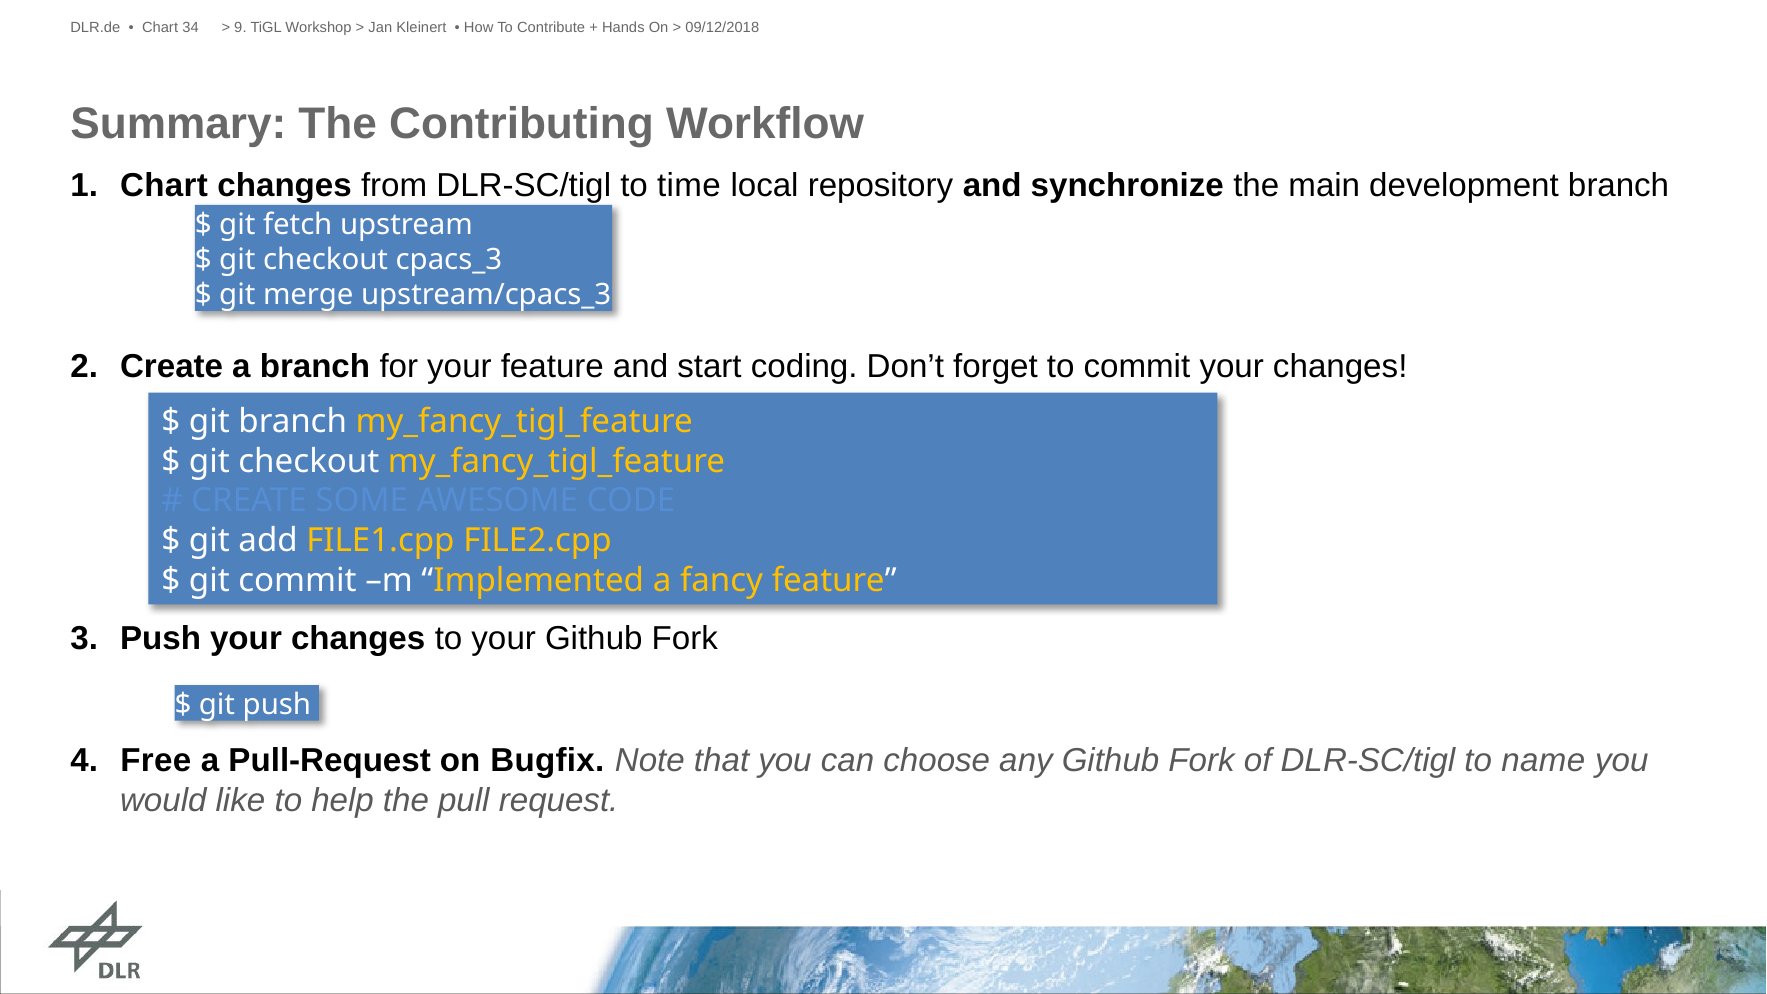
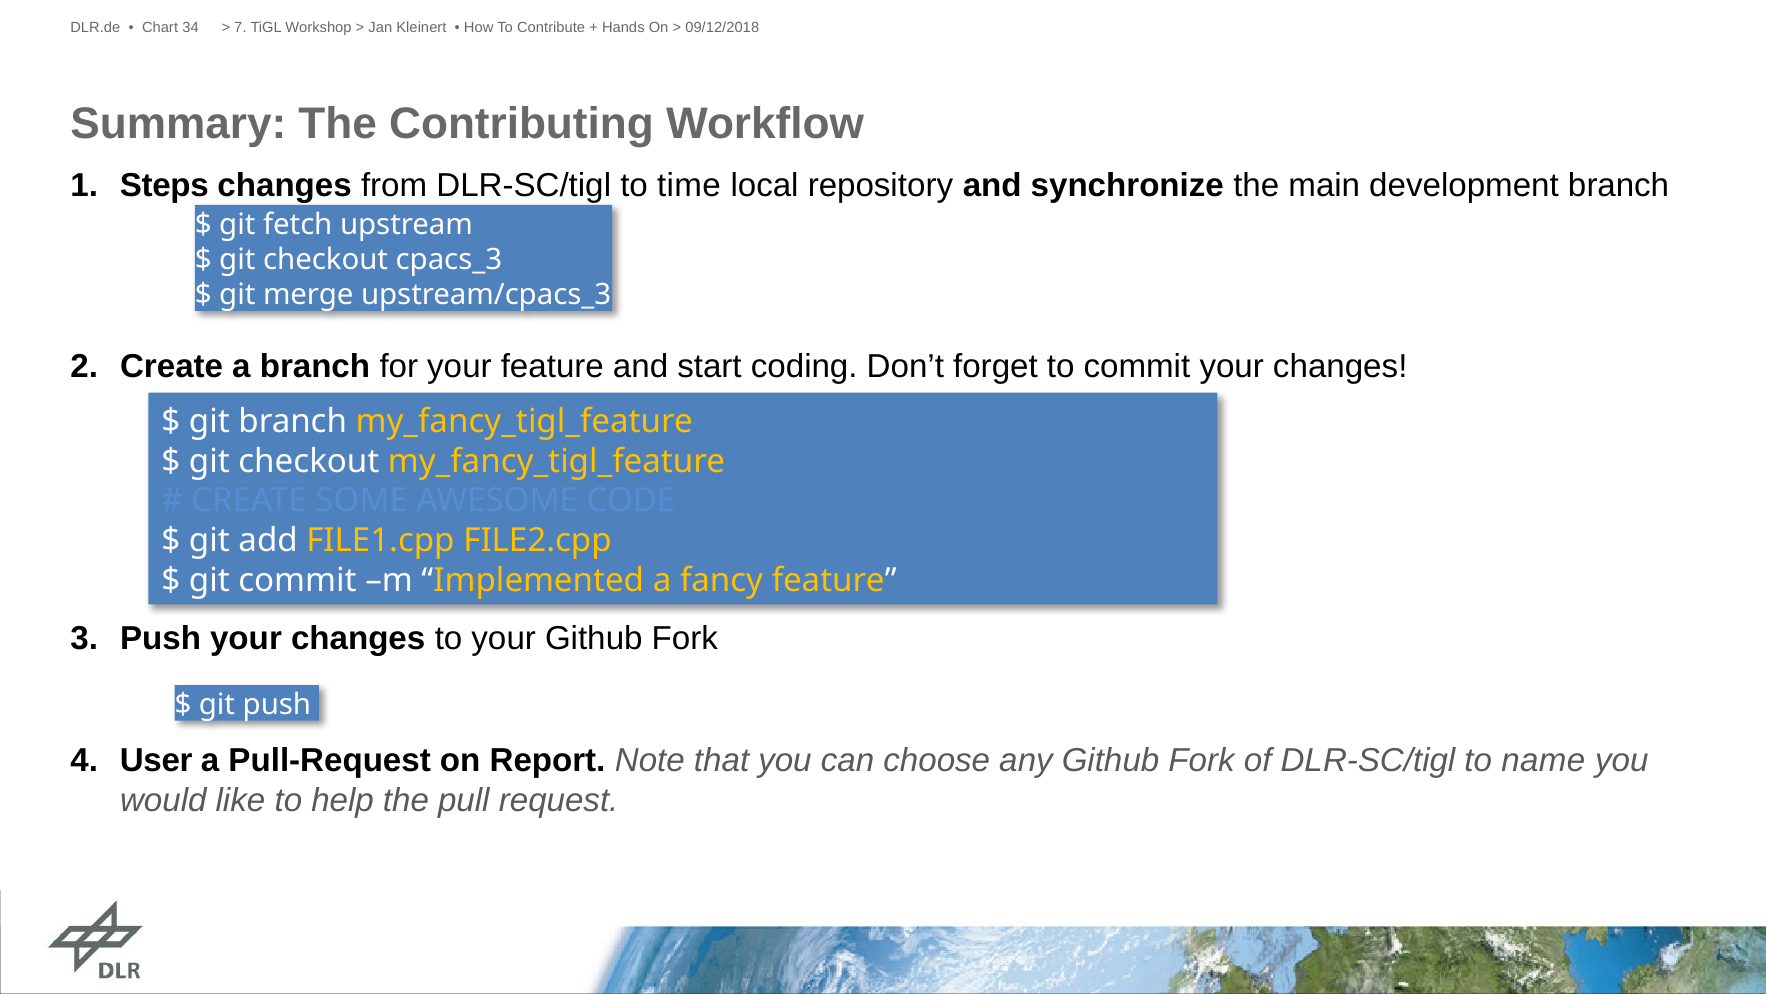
9: 9 -> 7 (240, 28)
1 Chart: Chart -> Steps (164, 185)
Free: Free -> User (156, 761)
Bugfix: Bugfix -> Report (548, 761)
